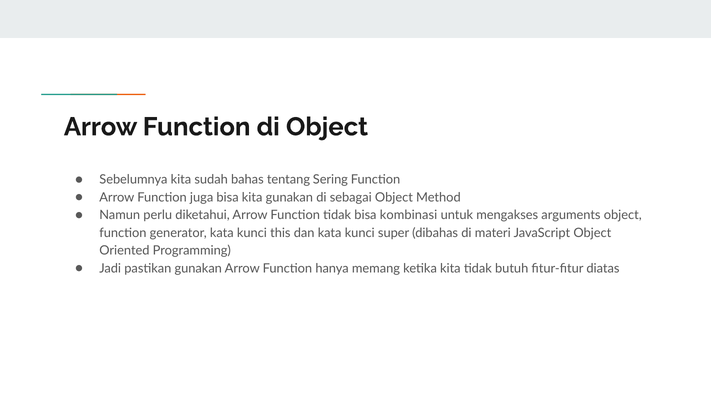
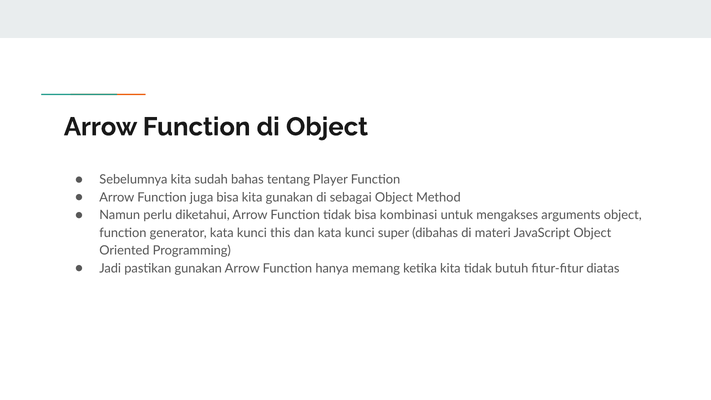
Sering: Sering -> Player (330, 180)
